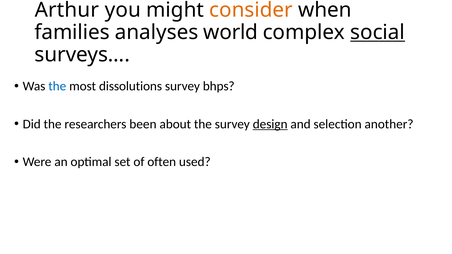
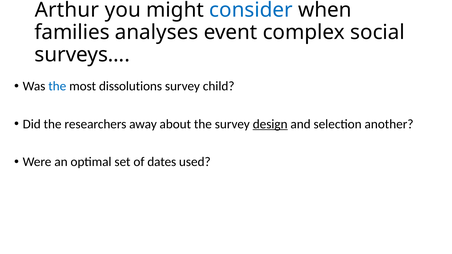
consider colour: orange -> blue (251, 10)
world: world -> event (231, 32)
social underline: present -> none (378, 32)
bhps: bhps -> child (219, 86)
been: been -> away (143, 124)
often: often -> dates (162, 162)
